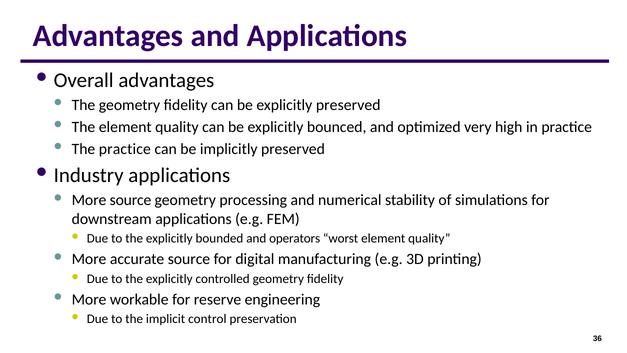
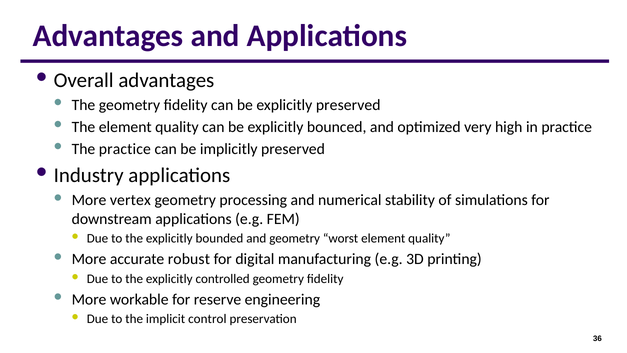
More source: source -> vertex (130, 200)
and operators: operators -> geometry (295, 238)
accurate source: source -> robust (189, 259)
